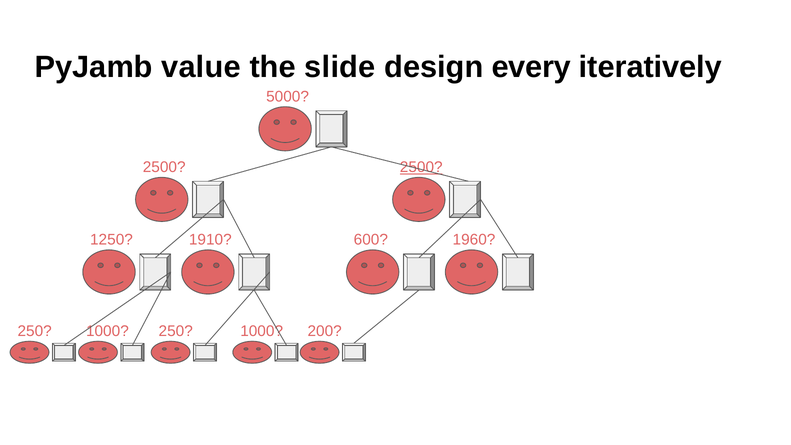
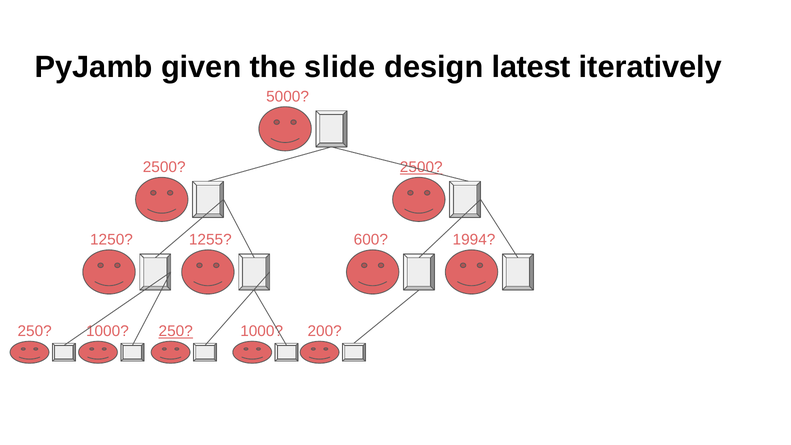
value: value -> given (201, 67)
every: every -> latest (531, 67)
1910: 1910 -> 1255 (210, 240)
1960: 1960 -> 1994 (474, 240)
250 underline: none -> present (176, 331)
